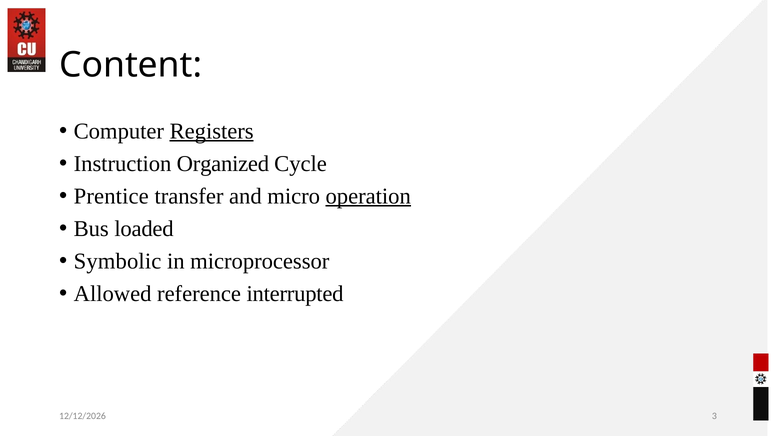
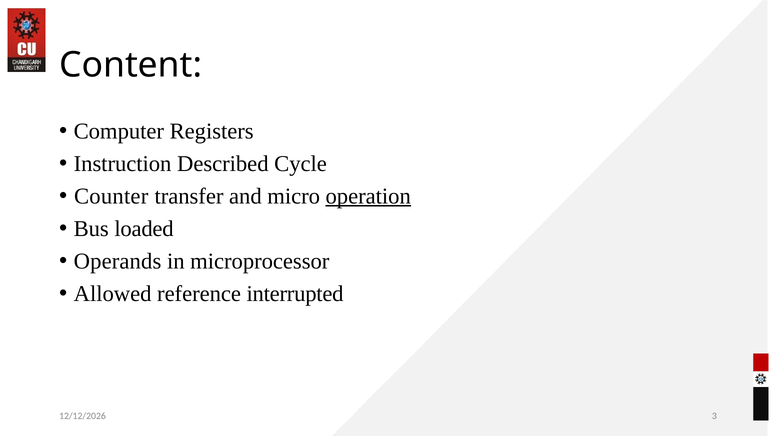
Registers underline: present -> none (212, 131)
Organized: Organized -> Described (223, 164)
Prentice: Prentice -> Counter (111, 196)
Symbolic: Symbolic -> Operands (118, 261)
